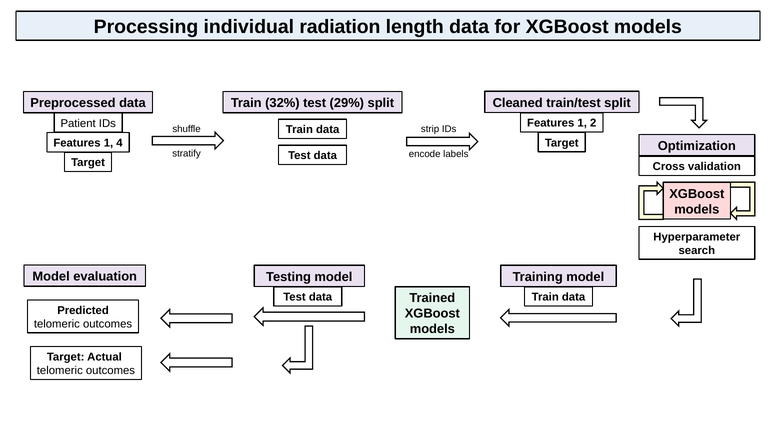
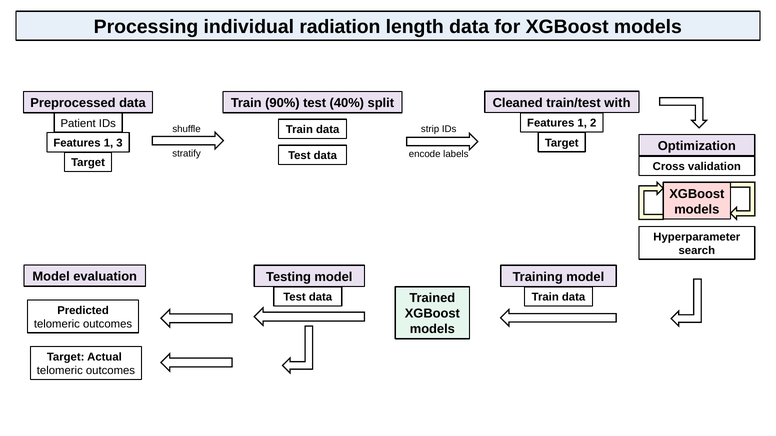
train/test split: split -> with (617, 103)
32%: 32% -> 90% (282, 103)
29%: 29% -> 40% (347, 103)
4: 4 -> 3 (120, 143)
